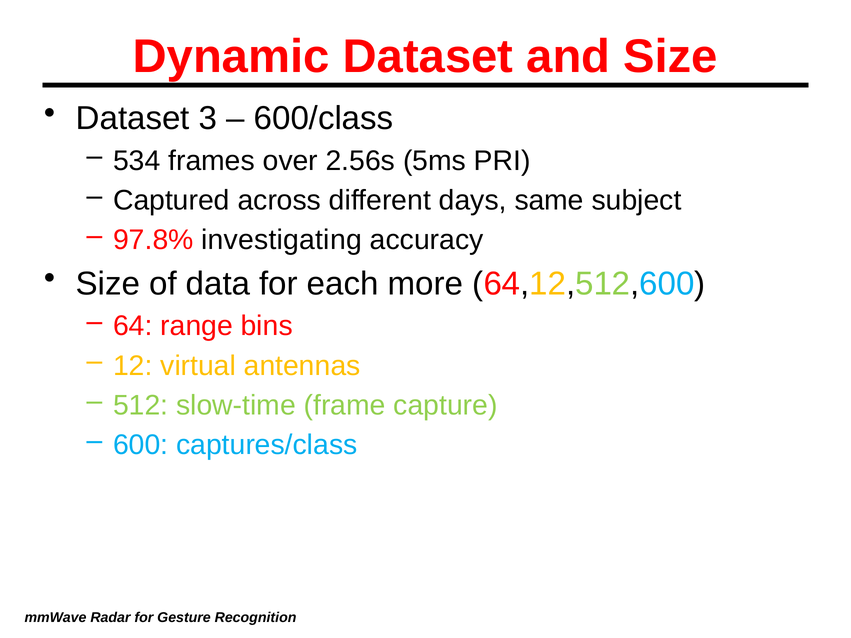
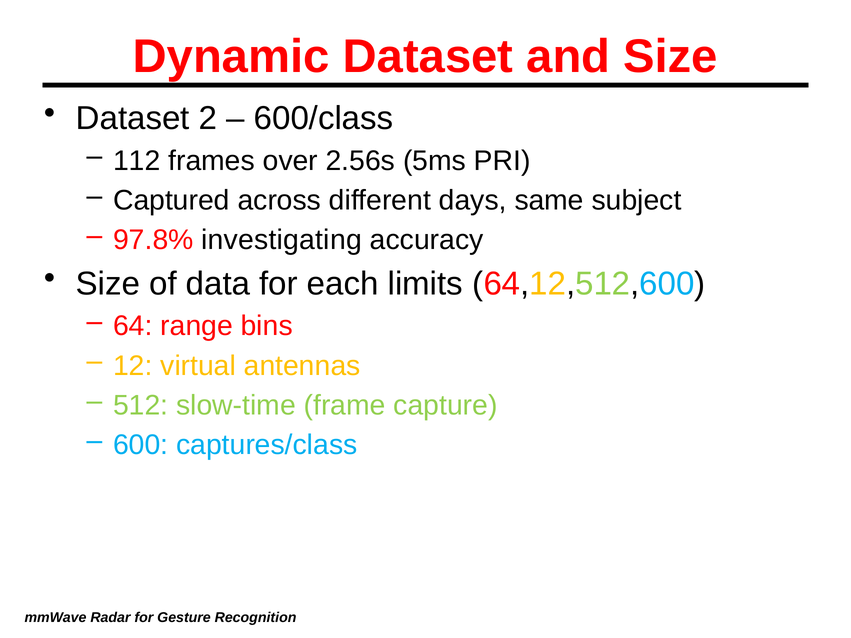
3: 3 -> 2 (208, 119)
534: 534 -> 112 (137, 161)
more: more -> limits (425, 284)
